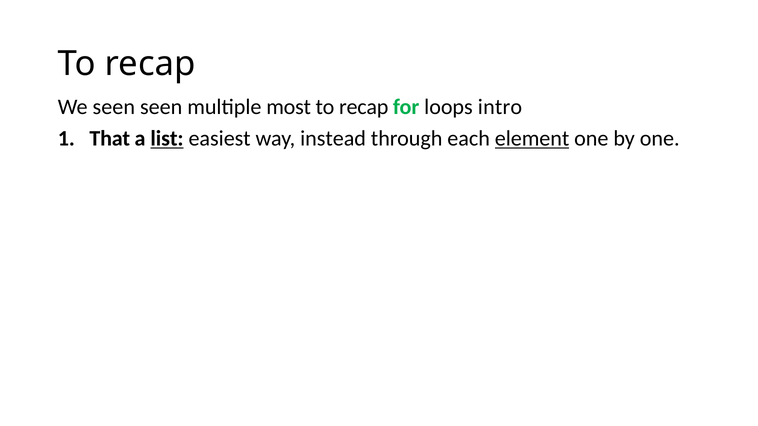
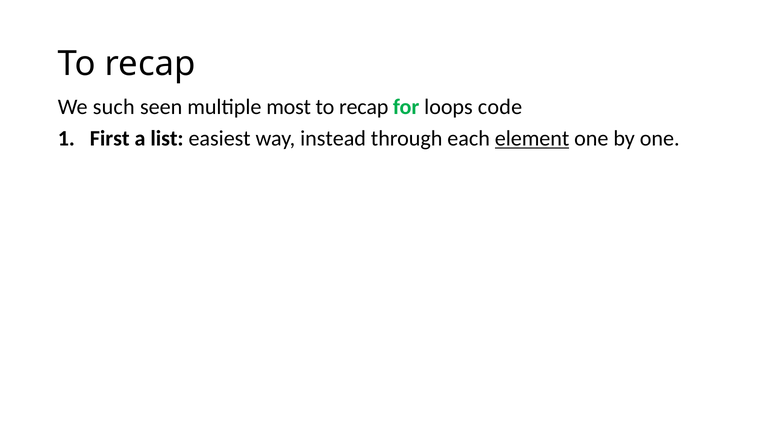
We seen: seen -> such (114, 107)
intro: intro -> code (500, 107)
That: That -> First (110, 139)
list underline: present -> none (167, 139)
